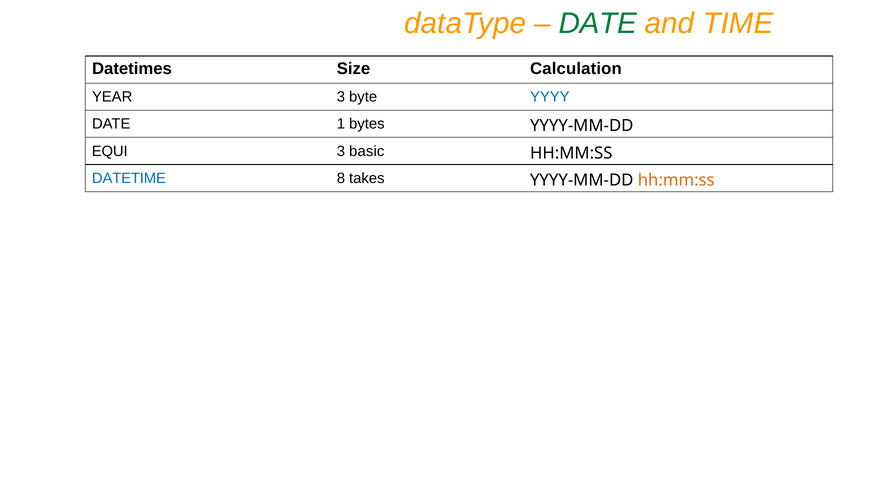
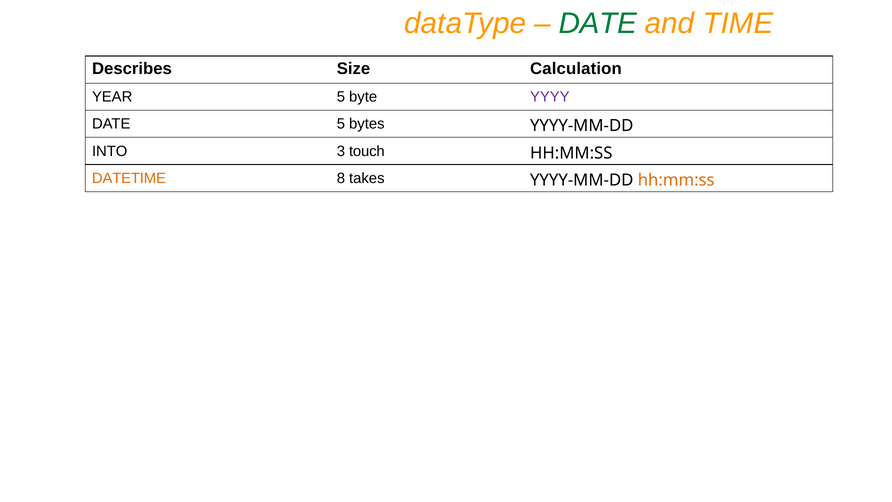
Datetimes: Datetimes -> Describes (132, 69)
YEAR 3: 3 -> 5 (341, 97)
YYYY colour: blue -> purple (550, 97)
DATE 1: 1 -> 5 (341, 124)
EQUI: EQUI -> INTO (110, 151)
basic: basic -> touch (367, 151)
DATETIME colour: blue -> orange (129, 178)
